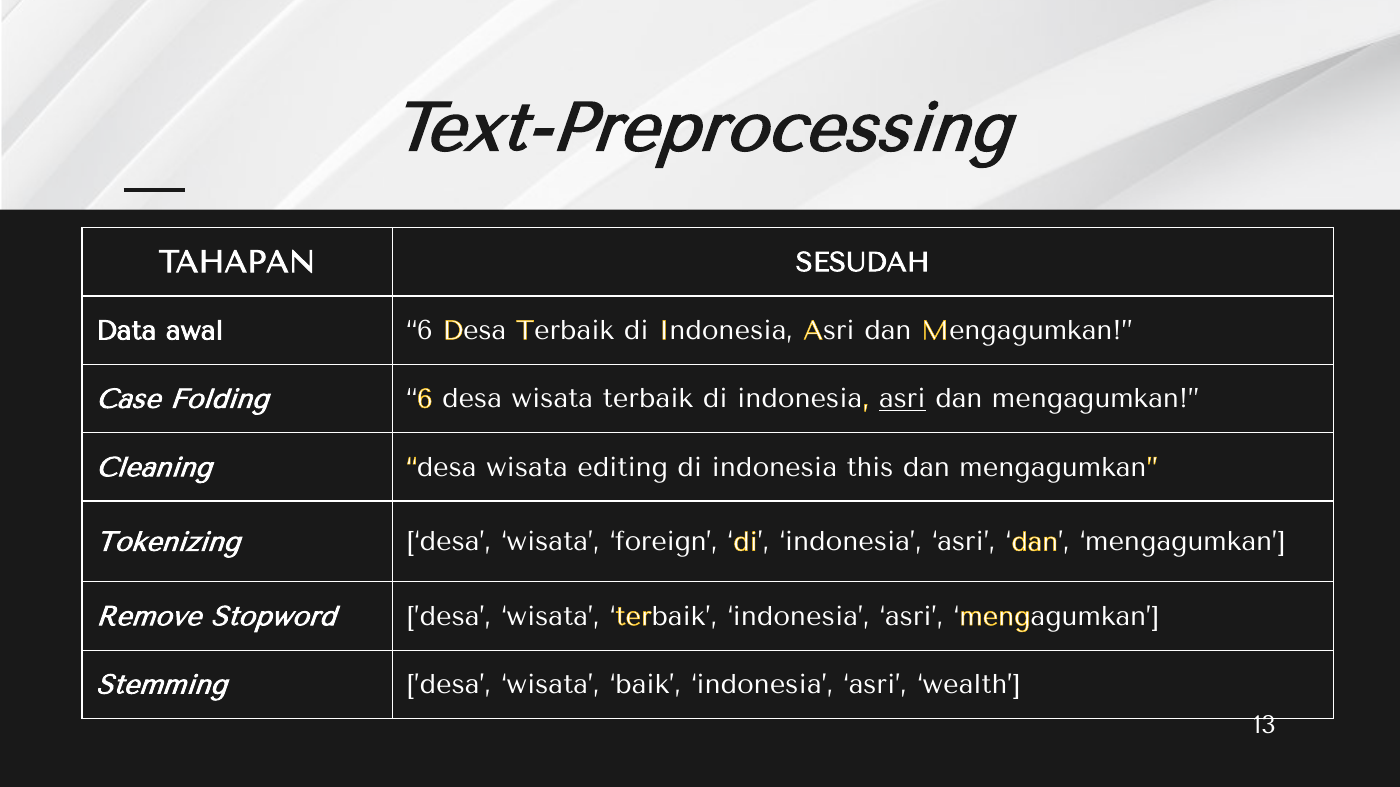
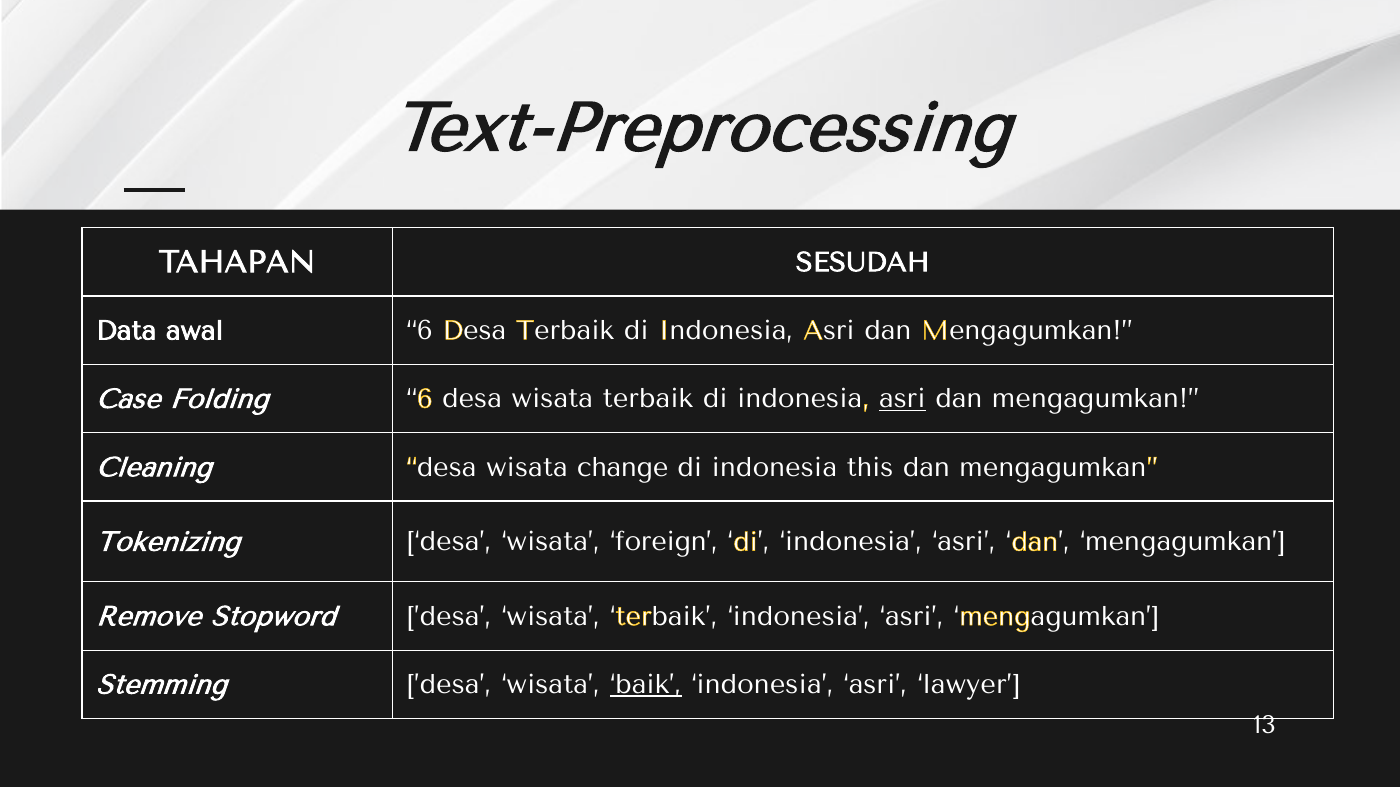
editing: editing -> change (623, 467)
baik underline: none -> present (646, 685)
wealth: wealth -> lawyer (969, 685)
